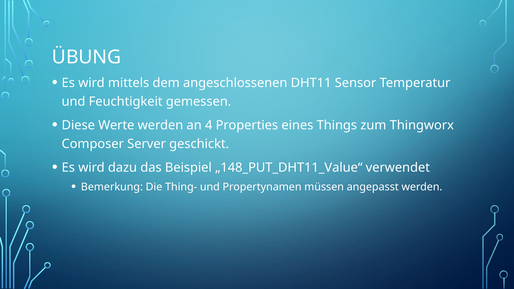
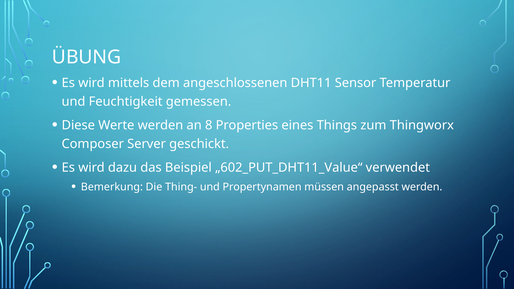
4: 4 -> 8 (209, 125)
„148_PUT_DHT11_Value“: „148_PUT_DHT11_Value“ -> „602_PUT_DHT11_Value“ (289, 168)
